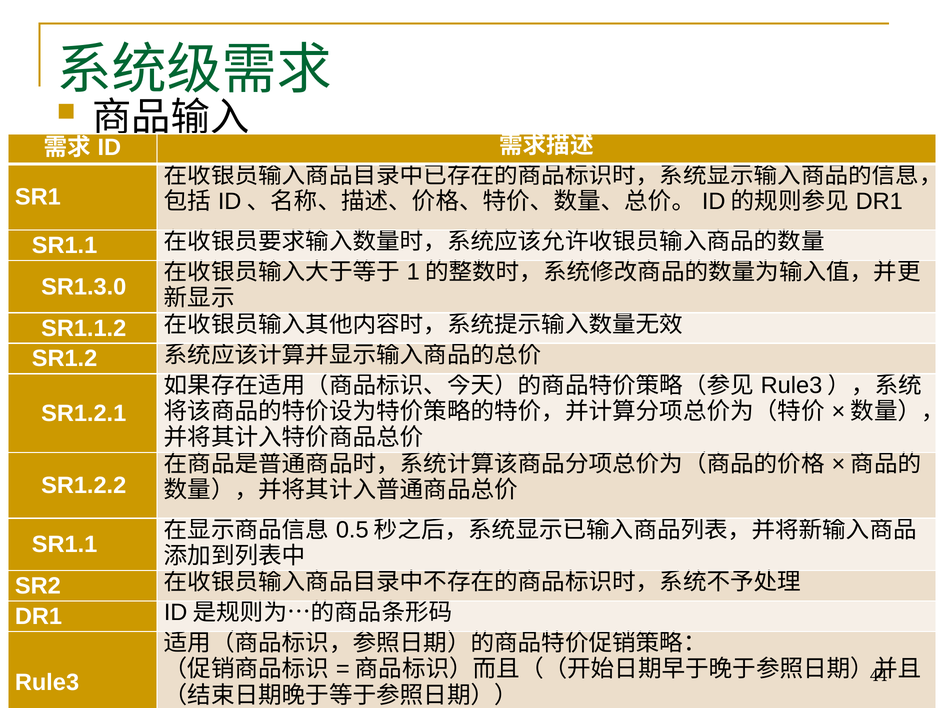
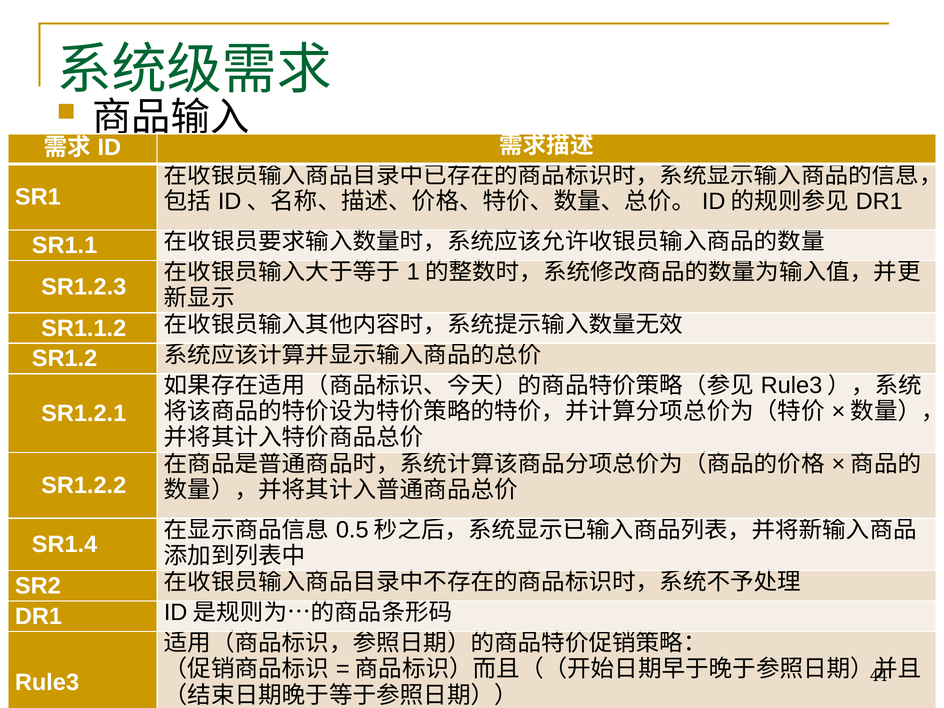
SR1.3.0: SR1.3.0 -> SR1.2.3 (84, 287)
SR1.1: SR1.1 -> SR1.4 (65, 545)
